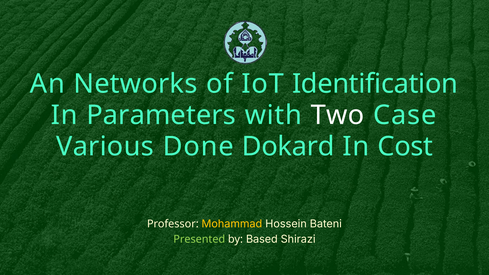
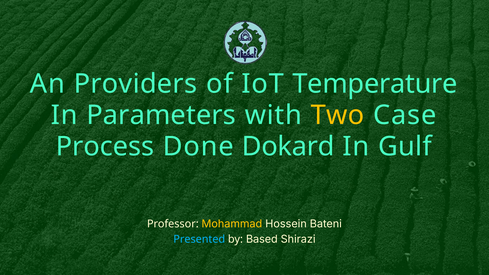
Networks: Networks -> Providers (135, 84)
Identification: Identification -> Temperature (375, 84)
Two colour: white -> yellow (337, 115)
Various: Various -> Process (105, 146)
Cost: Cost -> Gulf (405, 146)
Presented colour: light green -> light blue (199, 239)
